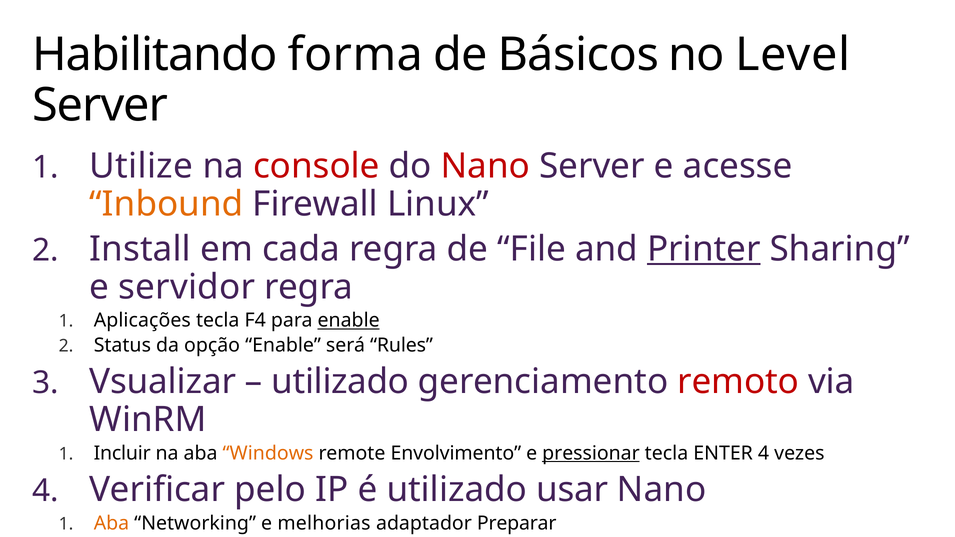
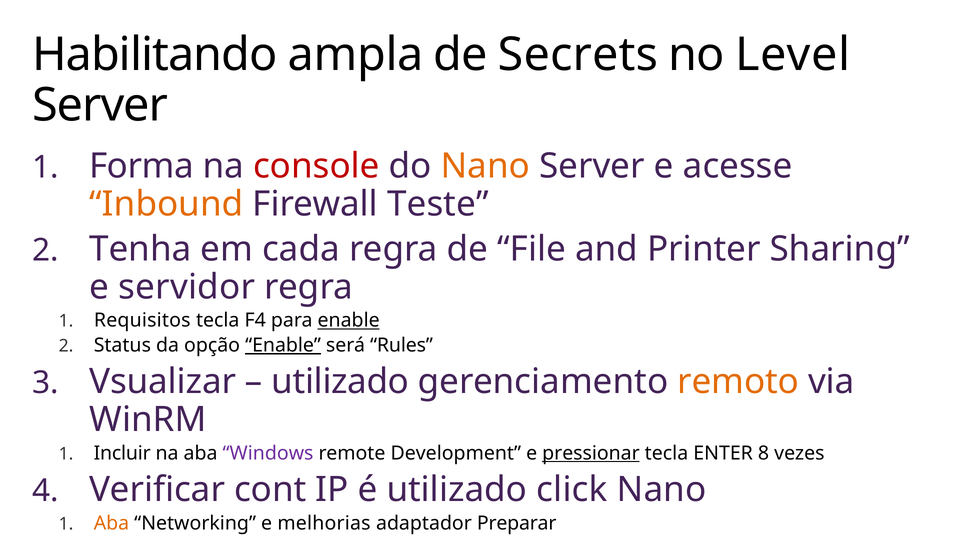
forma: forma -> ampla (356, 55)
Básicos: Básicos -> Secrets (578, 55)
Utilize: Utilize -> Forma (142, 166)
Nano colour: red -> orange (485, 166)
Linux: Linux -> Teste (438, 204)
Install: Install -> Tenha (140, 249)
Printer underline: present -> none (704, 249)
Aplicações: Aplicações -> Requisitos (142, 321)
Enable underline: none -> present (283, 345)
remoto colour: red -> orange (738, 382)
Windows colour: orange -> purple (268, 453)
Envolvimento: Envolvimento -> Development (456, 453)
ENTER 4: 4 -> 8 (764, 453)
pelo: pelo -> cont (270, 490)
usar: usar -> click (572, 490)
